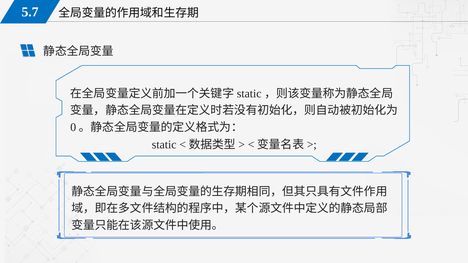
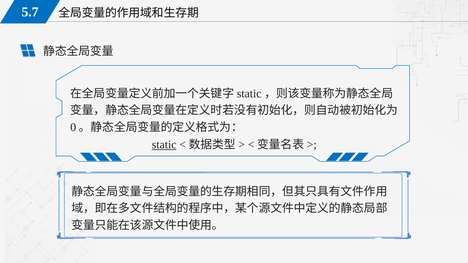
static underline: none -> present (164, 145)
